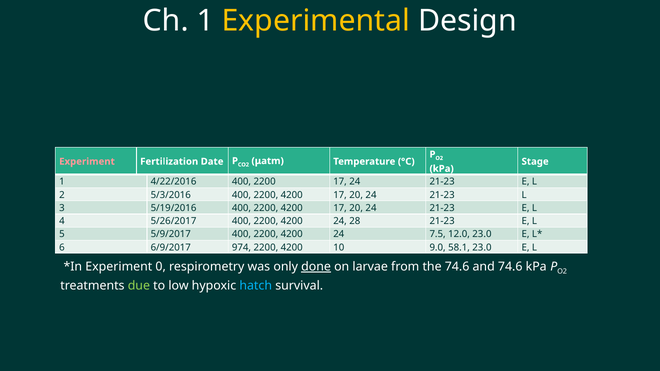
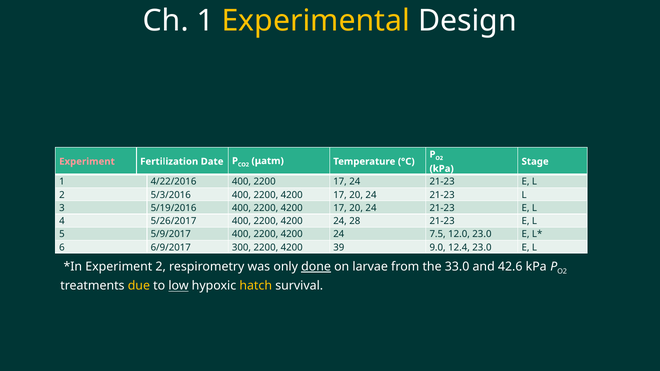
974: 974 -> 300 (242, 248)
10: 10 -> 39 (339, 248)
58.1: 58.1 -> 12.4 (459, 248)
Experiment 0: 0 -> 2 (161, 267)
the 74.6: 74.6 -> 33.0 (457, 267)
and 74.6: 74.6 -> 42.6 (510, 267)
due colour: light green -> yellow (139, 286)
low underline: none -> present (179, 286)
hatch colour: light blue -> yellow (256, 286)
